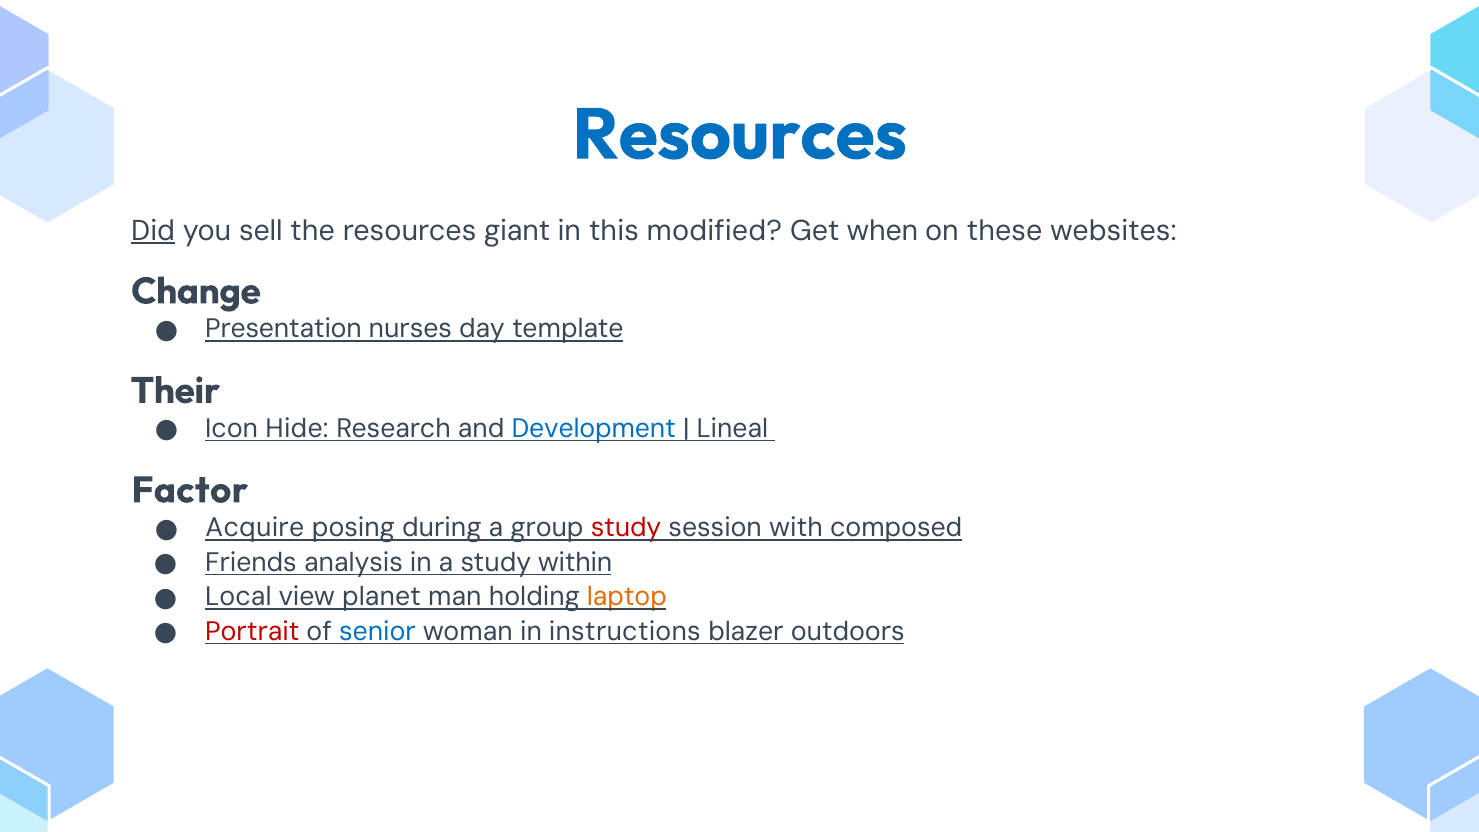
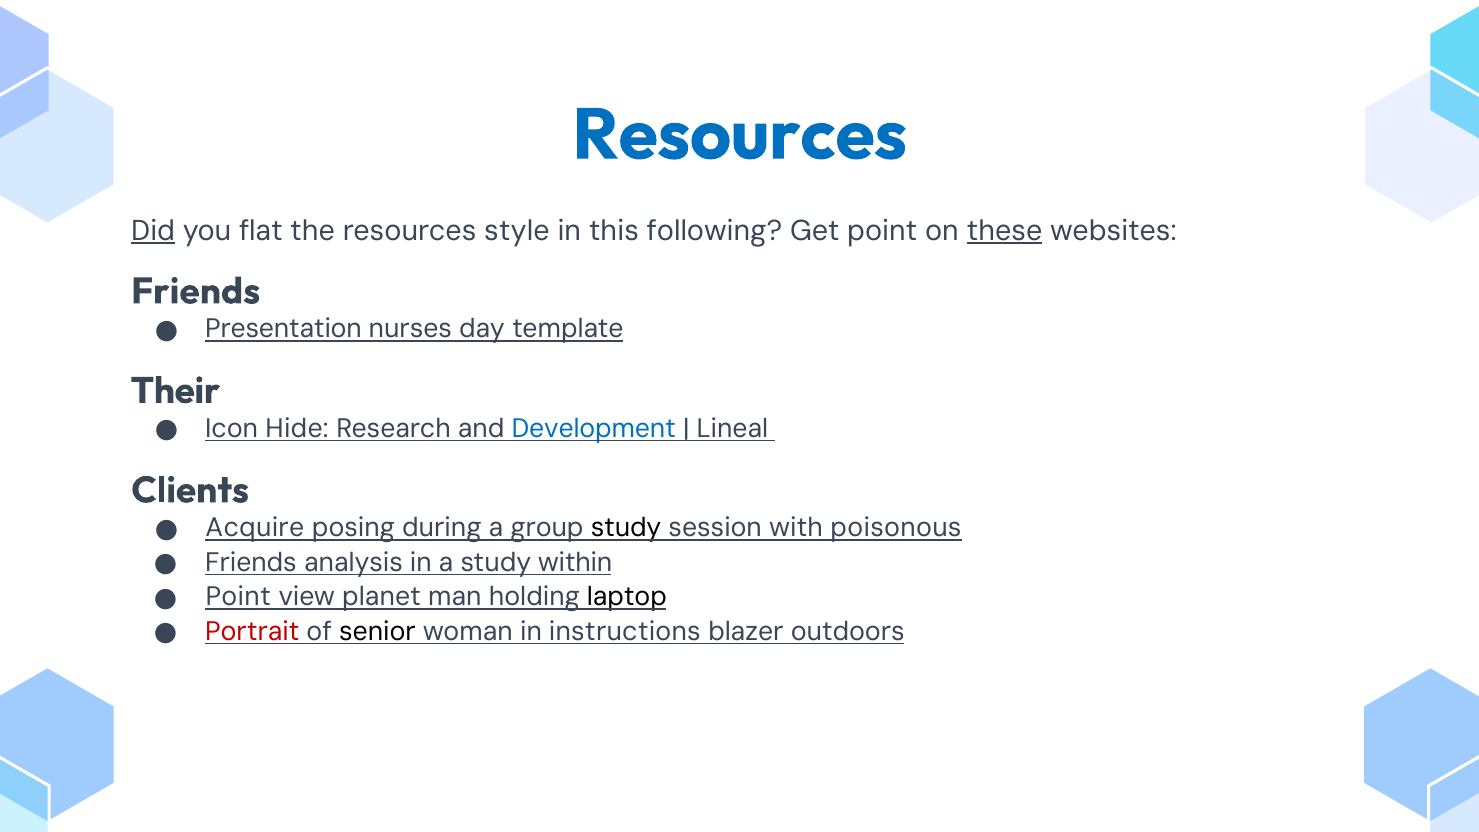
sell: sell -> flat (261, 231)
giant: giant -> style (517, 231)
modified: modified -> following (714, 231)
Get when: when -> point (882, 231)
these underline: none -> present (1005, 231)
Change: Change -> Friends (196, 291)
Factor: Factor -> Clients (190, 490)
study colour: red -> black (626, 528)
composed: composed -> poisonous (896, 528)
Local: Local -> Point (238, 597)
laptop colour: orange -> black (627, 597)
senior colour: blue -> black (378, 631)
